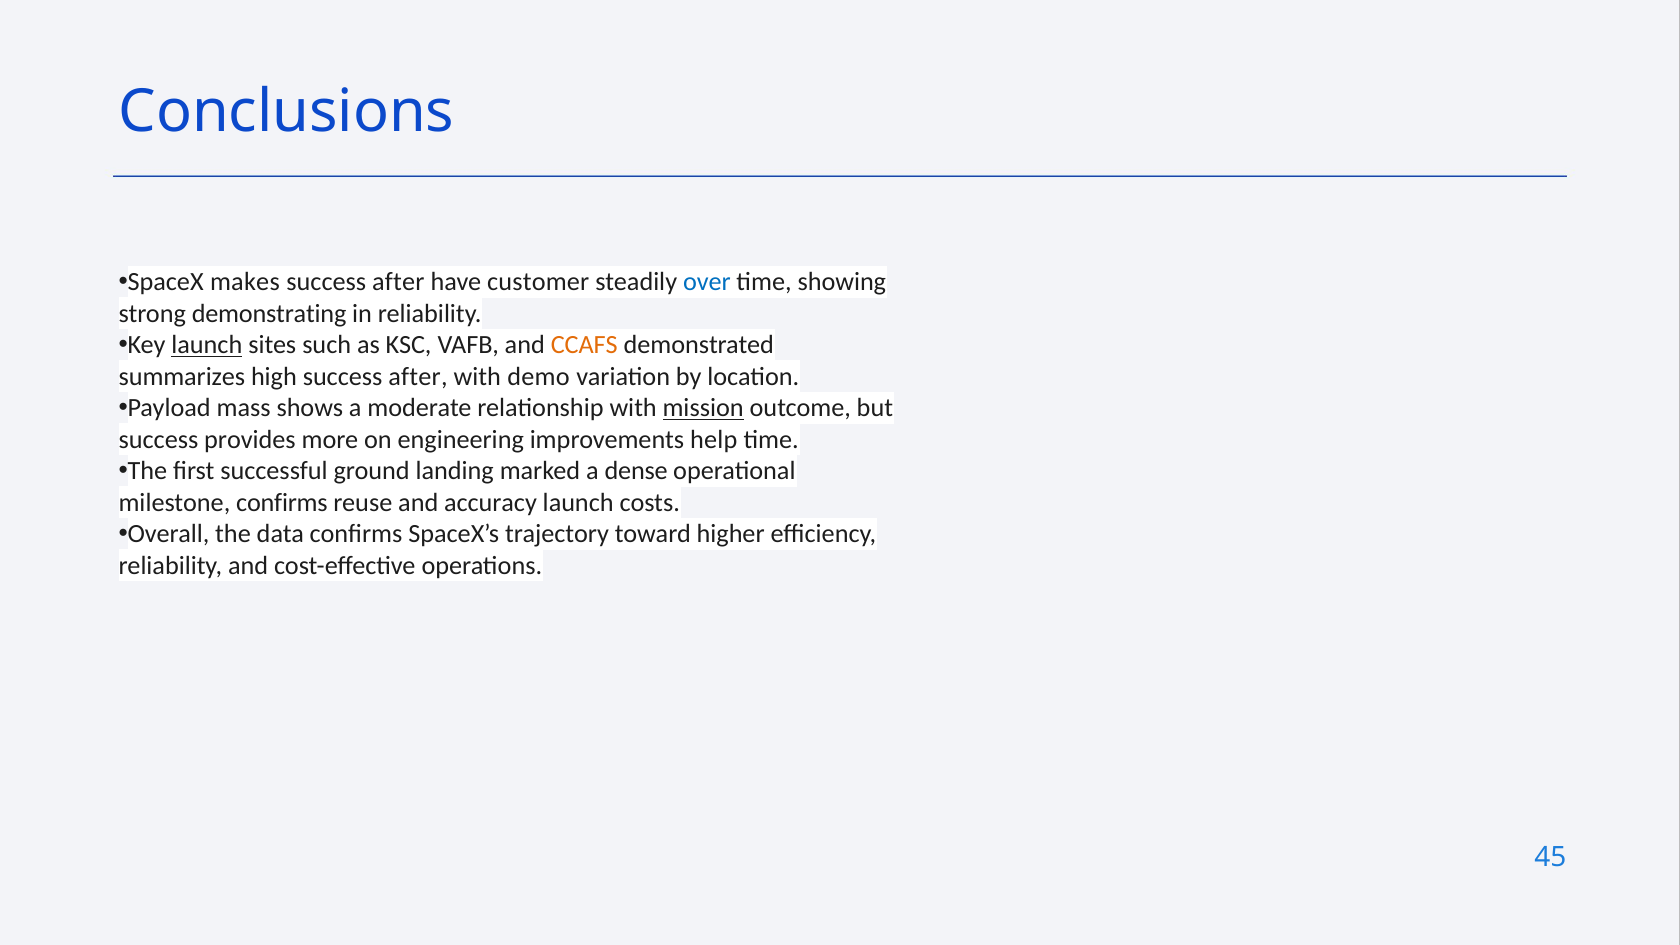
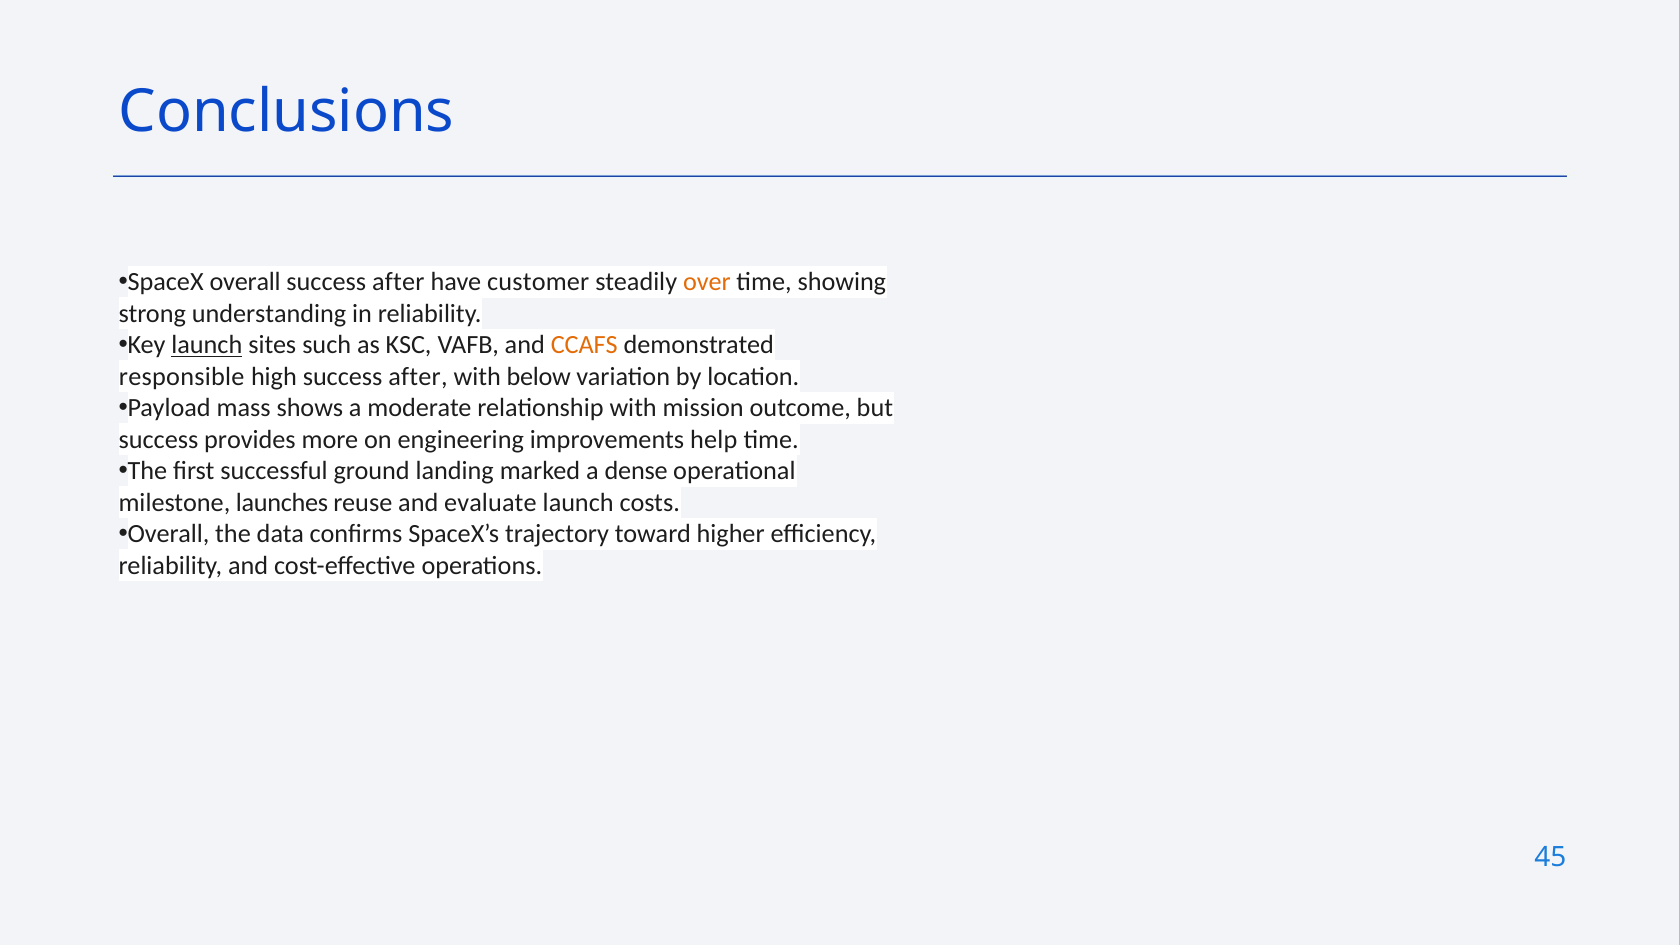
SpaceX makes: makes -> overall (245, 282)
over colour: blue -> orange (707, 282)
demonstrating: demonstrating -> understanding (269, 314)
summarizes: summarizes -> responsible (182, 377)
demo: demo -> below (539, 377)
mission underline: present -> none (703, 408)
milestone confirms: confirms -> launches (282, 503)
accuracy: accuracy -> evaluate (490, 503)
